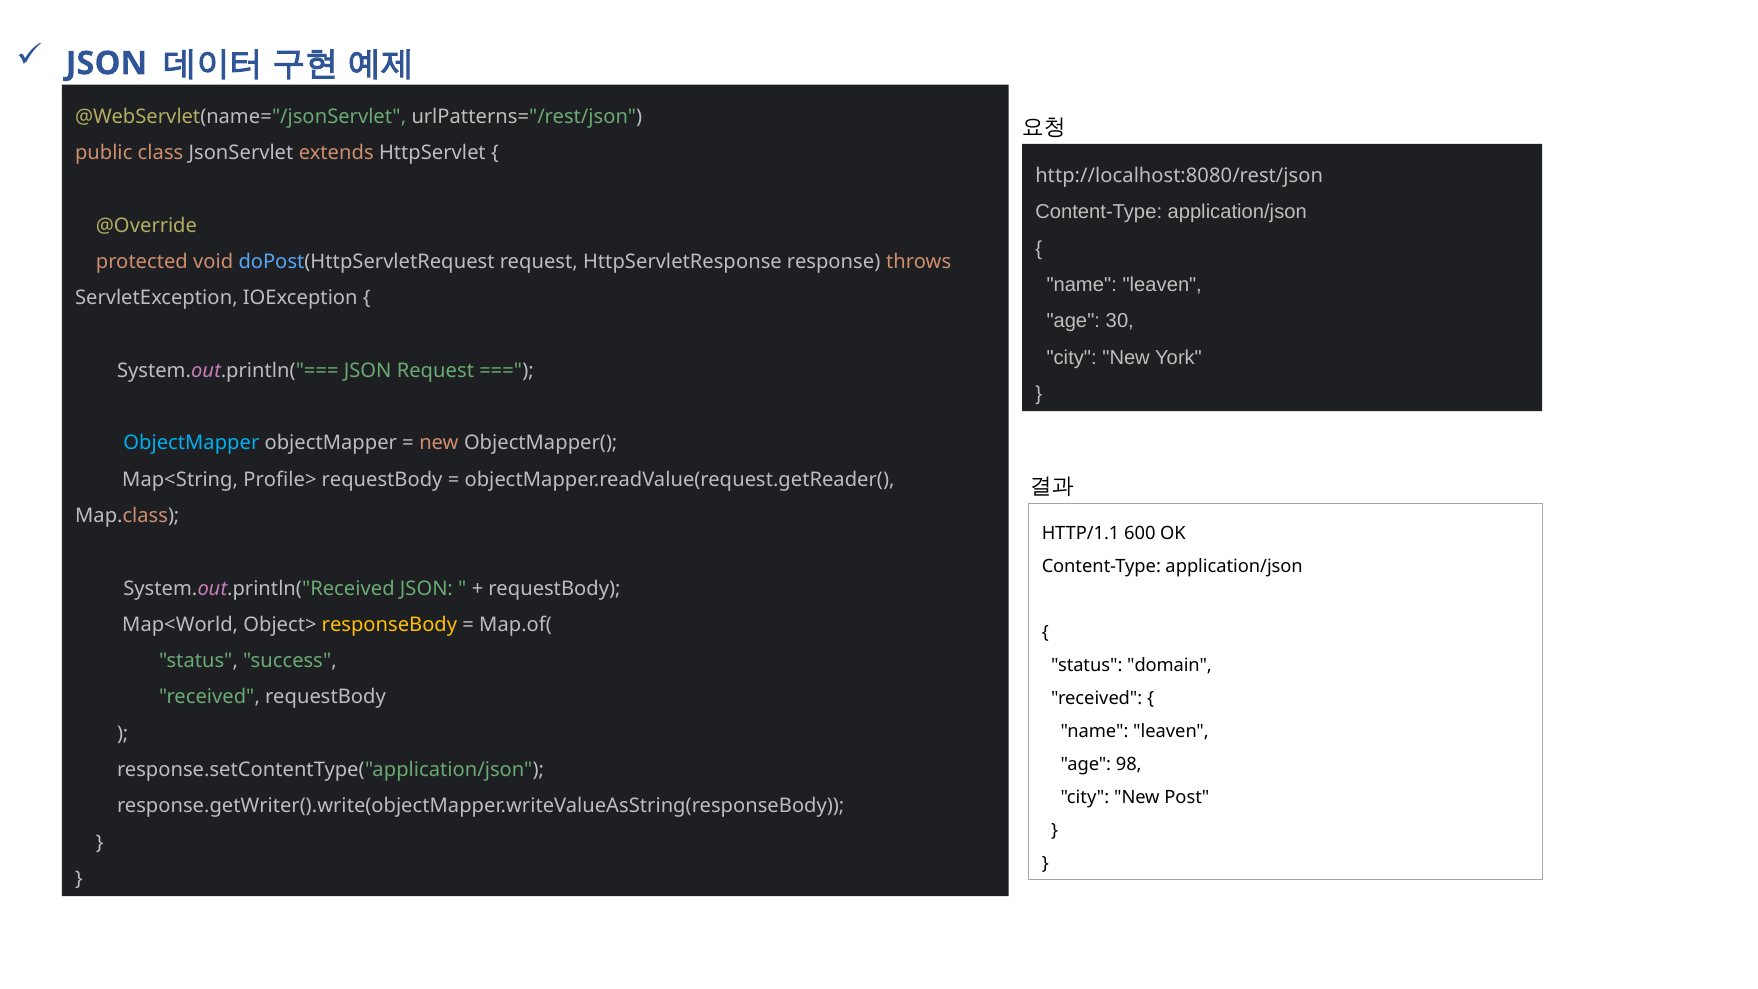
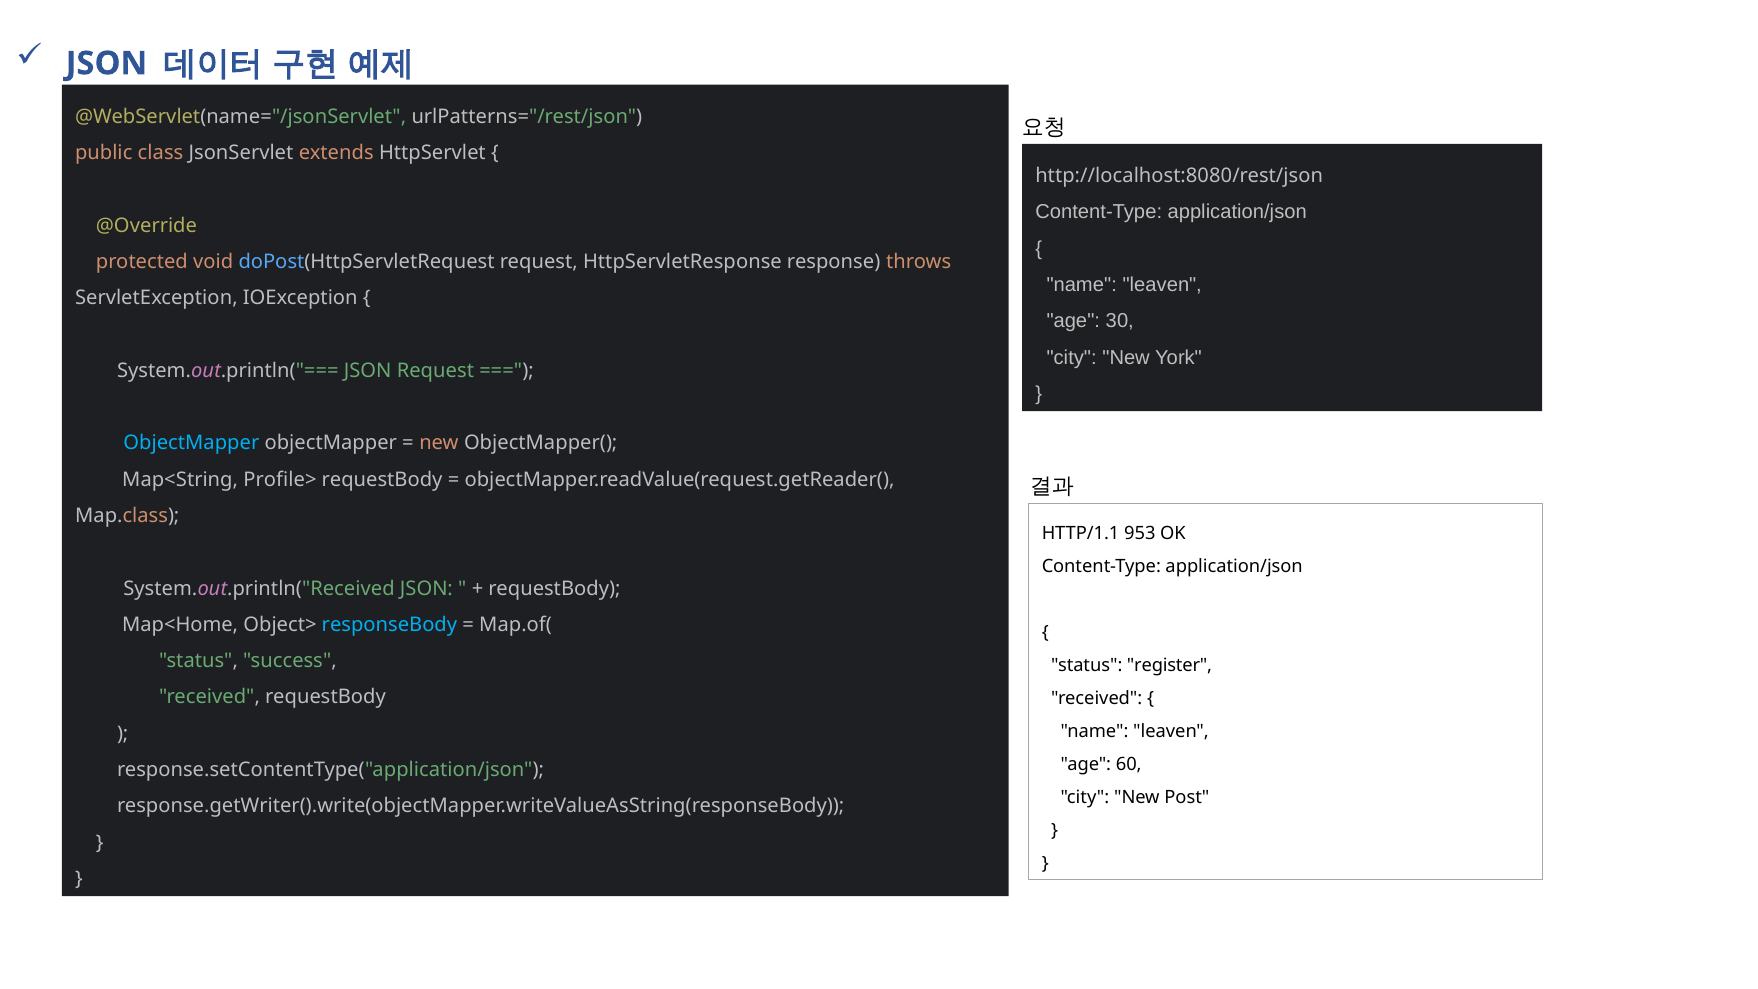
600: 600 -> 953 (1140, 533)
Map<World: Map<World -> Map<Home (180, 625)
responseBody colour: yellow -> light blue (389, 625)
domain: domain -> register (1170, 665)
98: 98 -> 60 (1129, 764)
